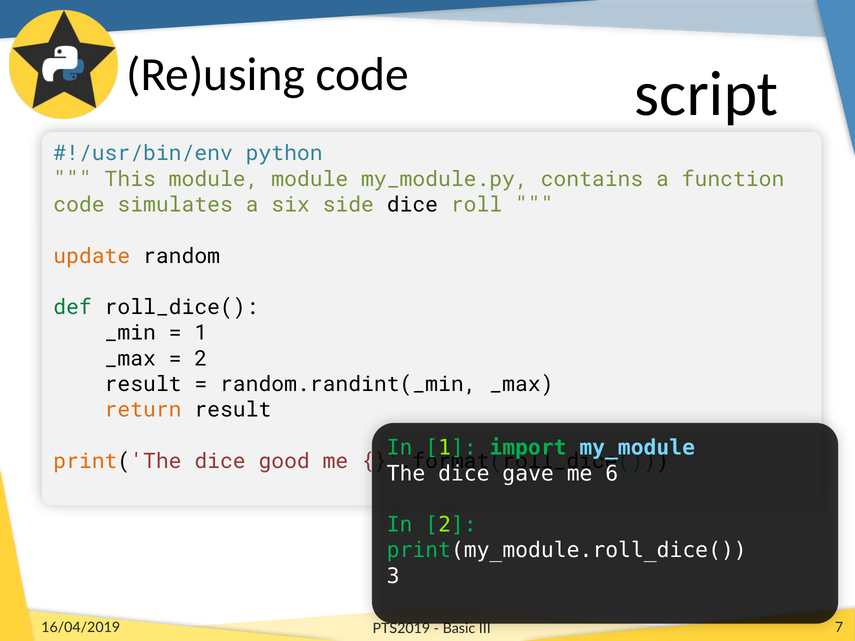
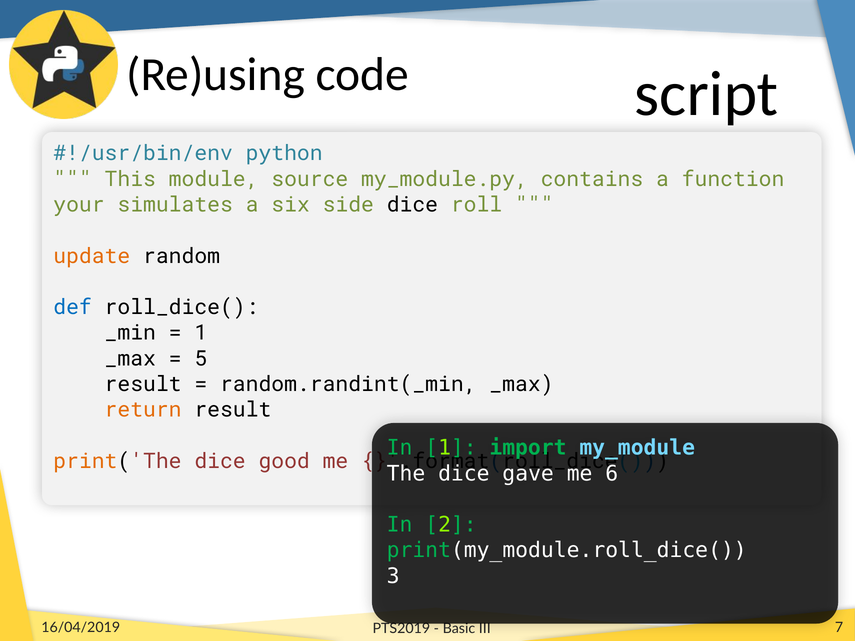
module module: module -> source (310, 179)
code: code -> your (79, 205)
def colour: green -> blue (73, 307)
2: 2 -> 5 (201, 359)
